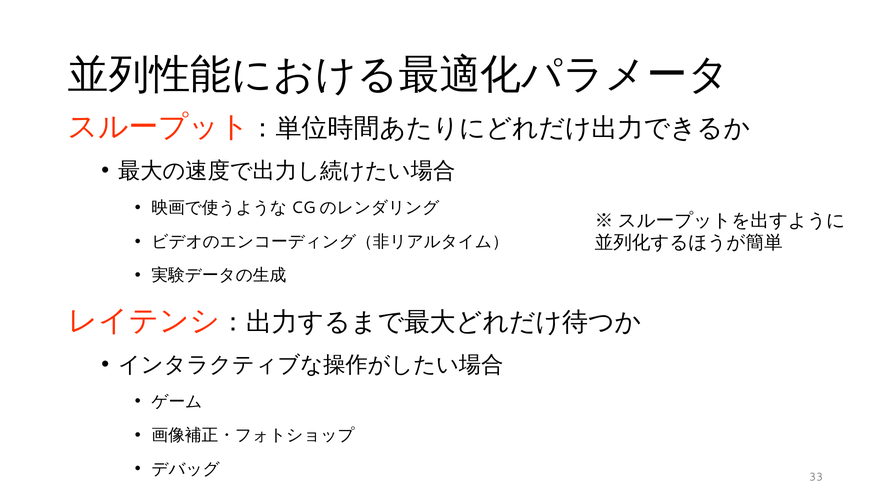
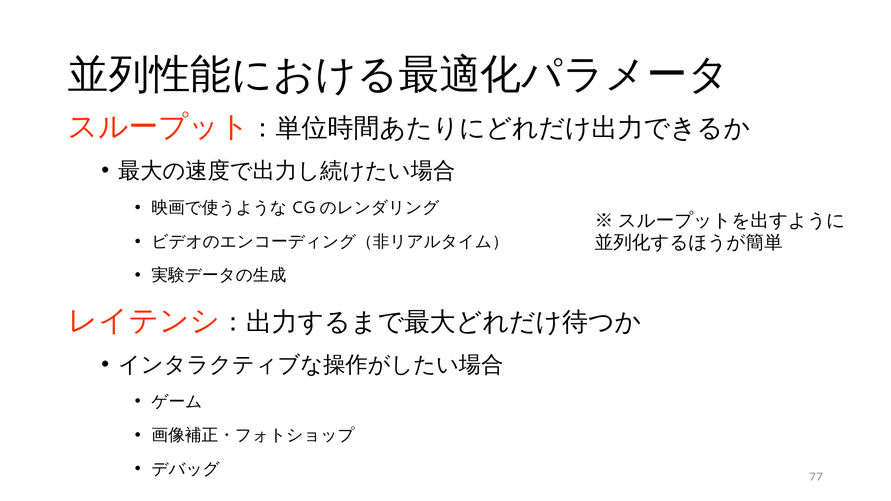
33: 33 -> 77 (816, 477)
